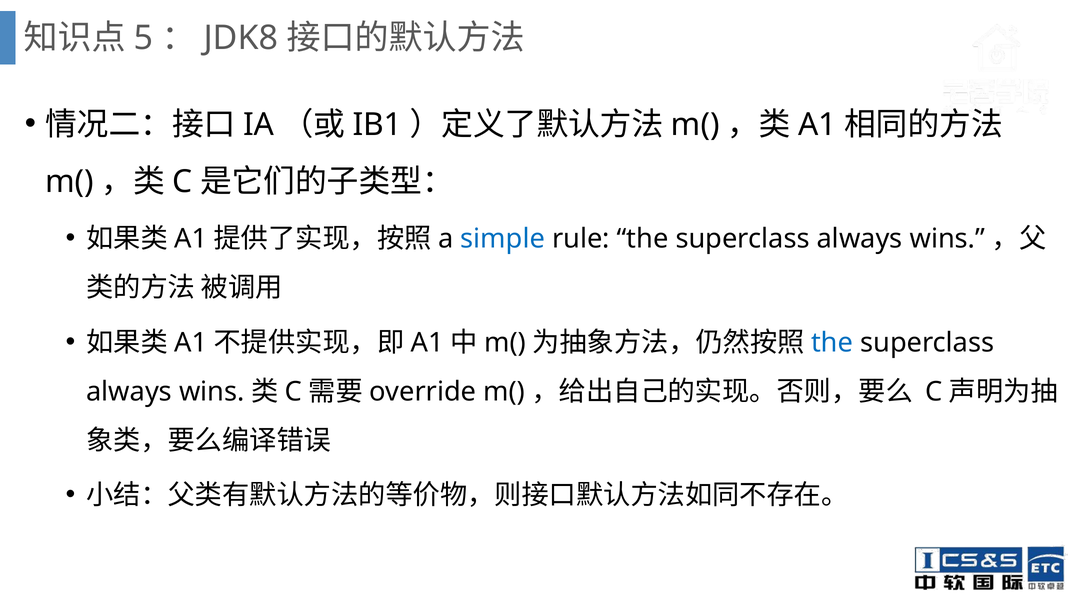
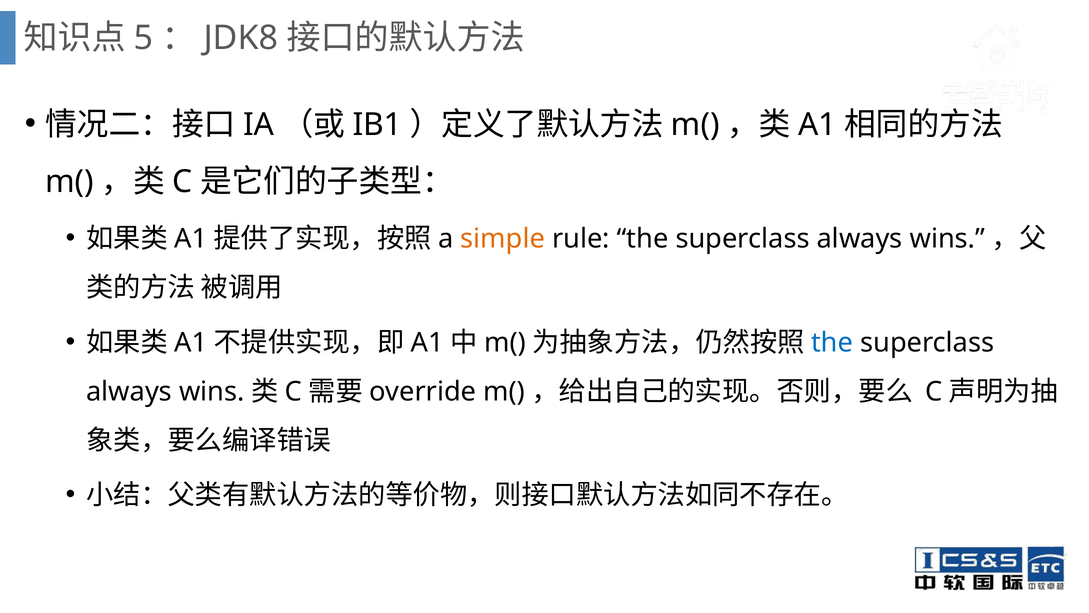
simple colour: blue -> orange (503, 239)
